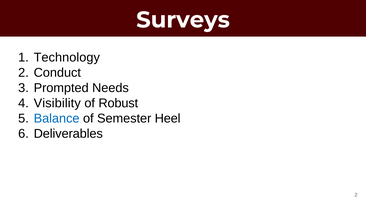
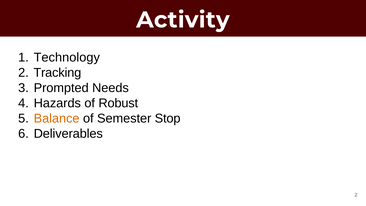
Surveys: Surveys -> Activity (183, 20)
Conduct: Conduct -> Tracking (57, 73)
Visibility: Visibility -> Hazards (57, 103)
Balance colour: blue -> orange (57, 118)
Heel: Heel -> Stop (168, 118)
